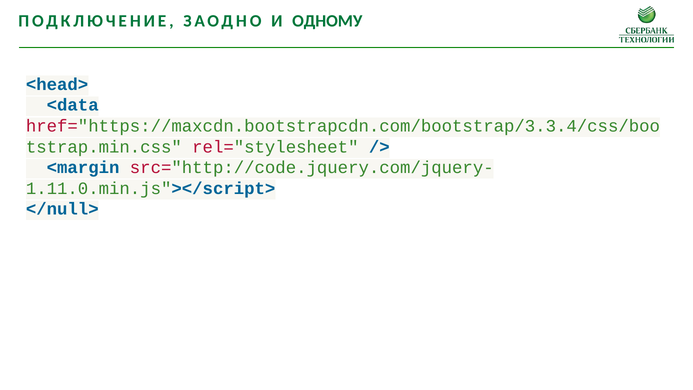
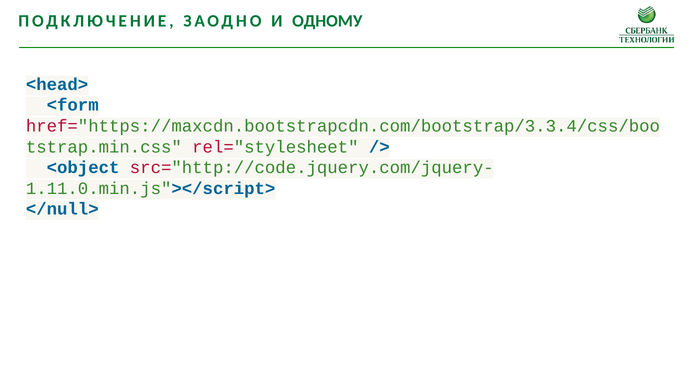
<data: <data -> <form (73, 105)
<margin: <margin -> <object (83, 168)
